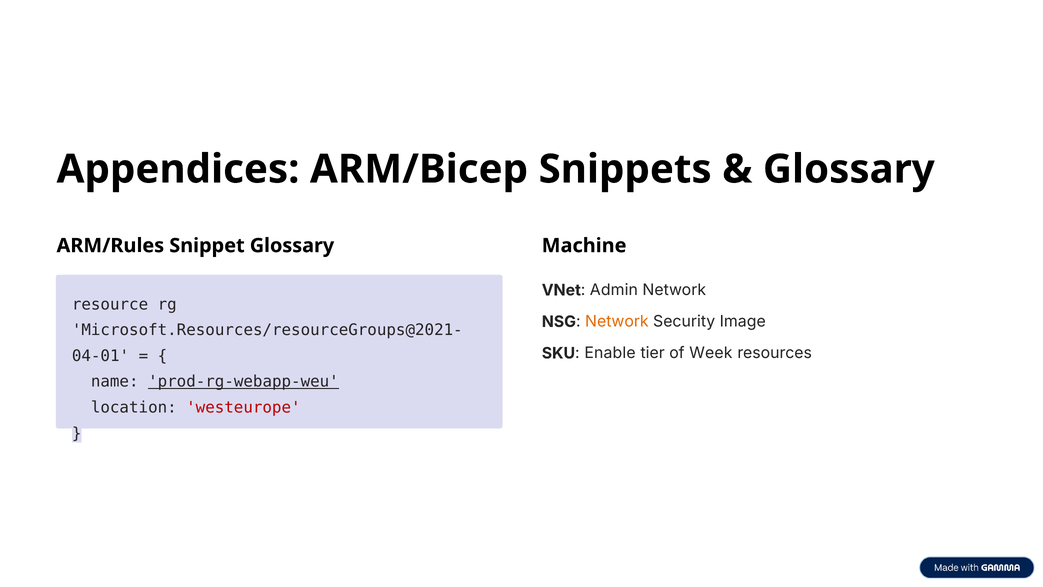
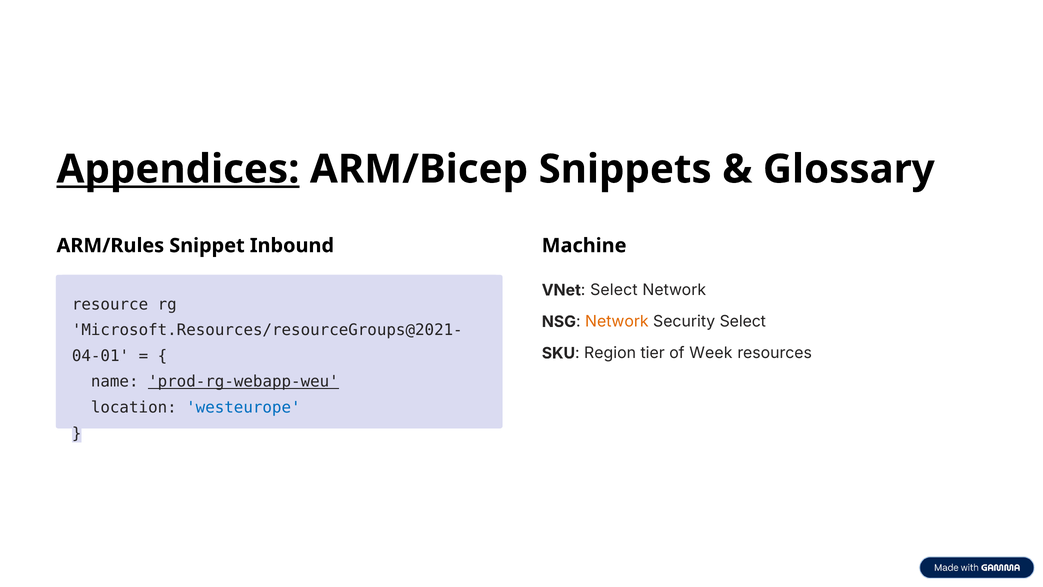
Appendices underline: none -> present (178, 169)
Snippet Glossary: Glossary -> Inbound (292, 246)
VNet Admin: Admin -> Select (614, 290)
Security Image: Image -> Select (743, 322)
Enable: Enable -> Region (610, 353)
westeurope colour: red -> blue (243, 407)
